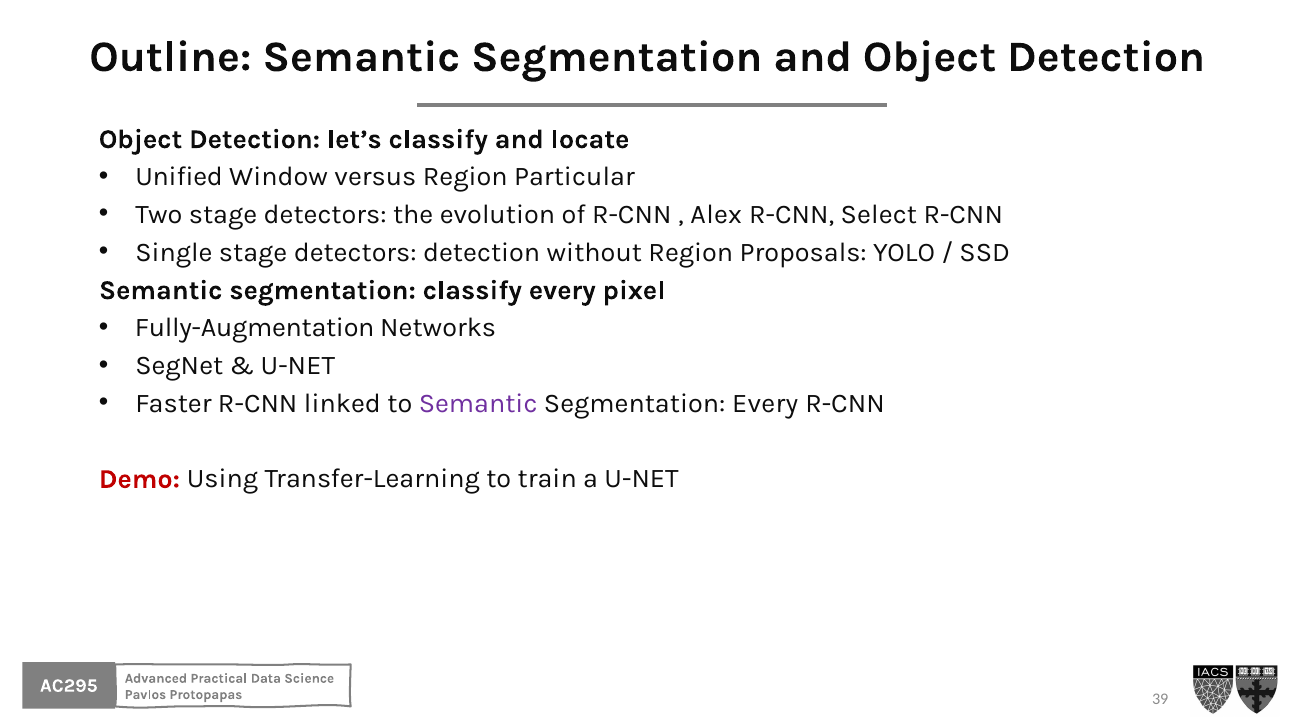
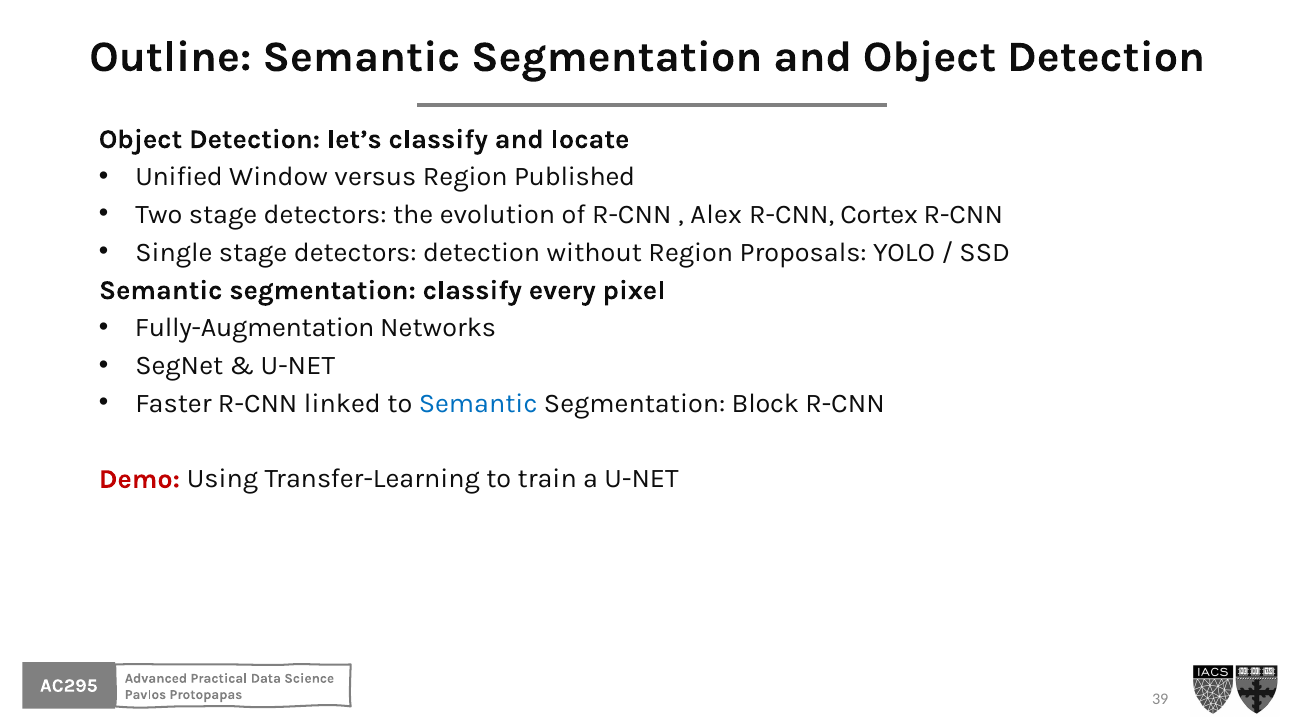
Particular: Particular -> Published (575, 177)
Select: Select -> Cortex (879, 215)
Semantic colour: purple -> blue (478, 404)
Segmentation Every: Every -> Block (765, 404)
